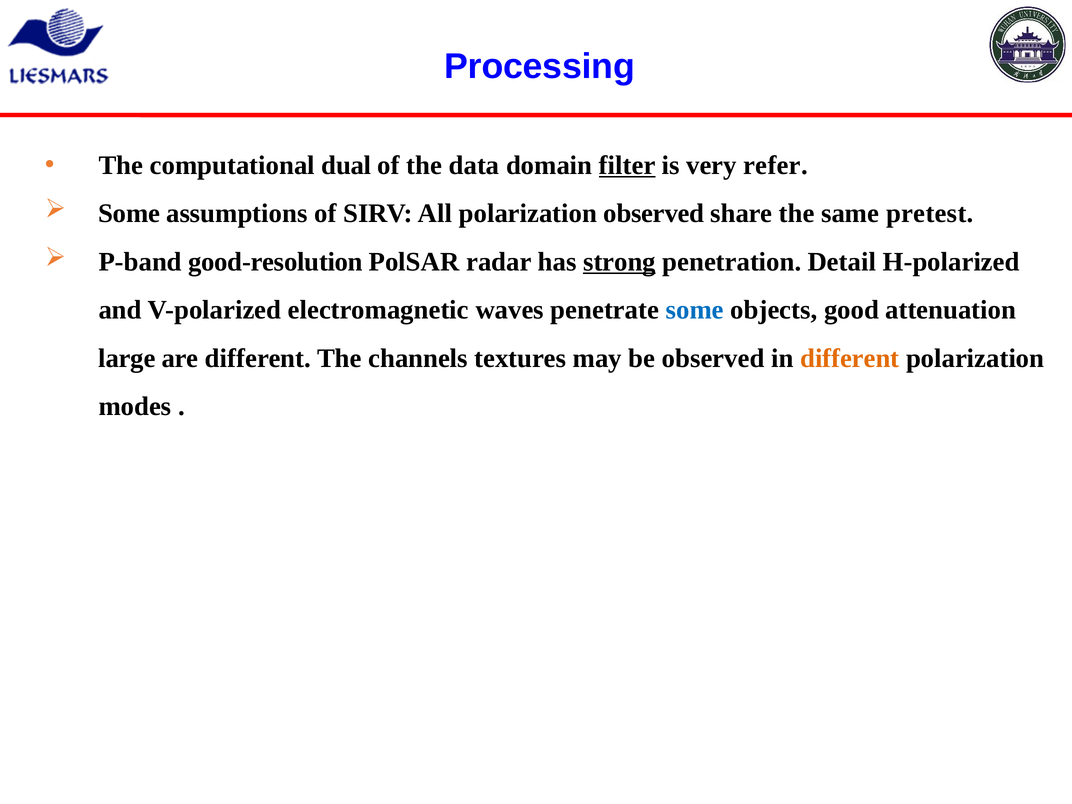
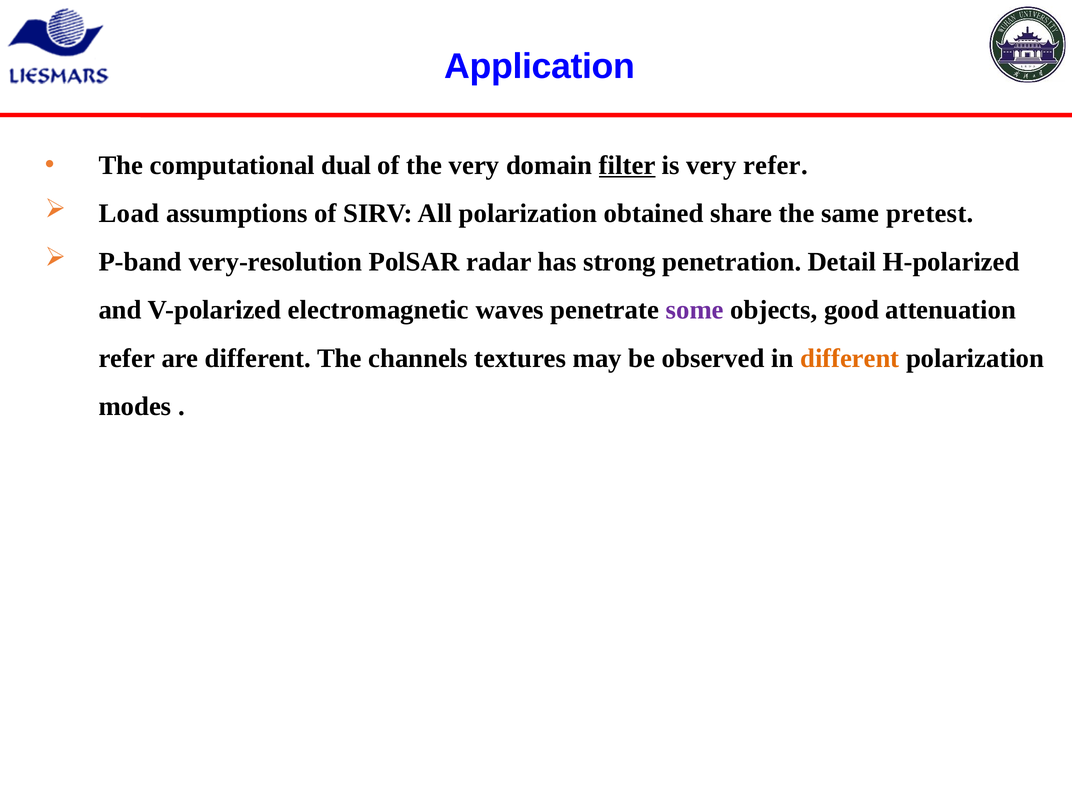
Processing: Processing -> Application (540, 66)
the data: data -> very (474, 165)
Some: Some -> Load (129, 213)
polarization observed: observed -> obtained (654, 213)
good-resolution: good-resolution -> very-resolution (275, 262)
strong underline: present -> none (620, 262)
some colour: blue -> purple (695, 310)
large: large -> refer (127, 358)
